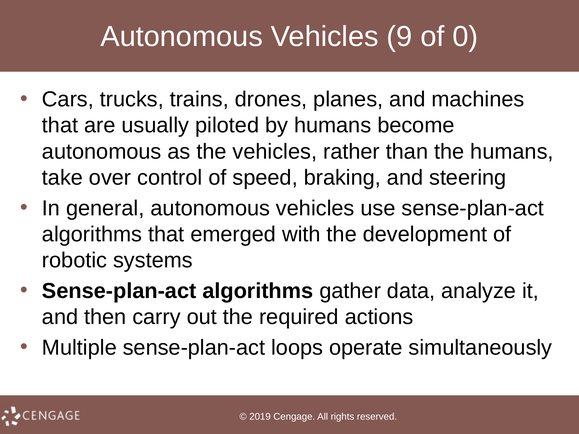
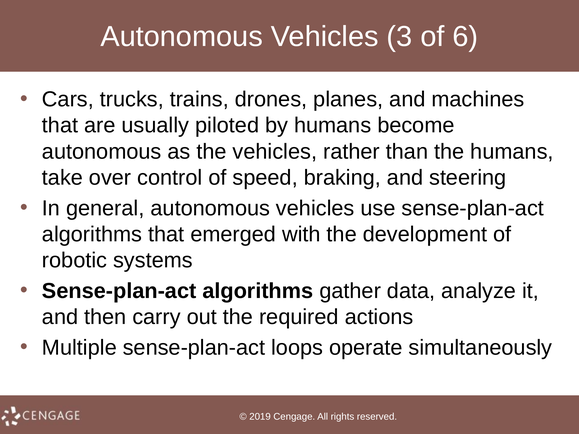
9: 9 -> 3 (399, 37)
0: 0 -> 6 (465, 37)
